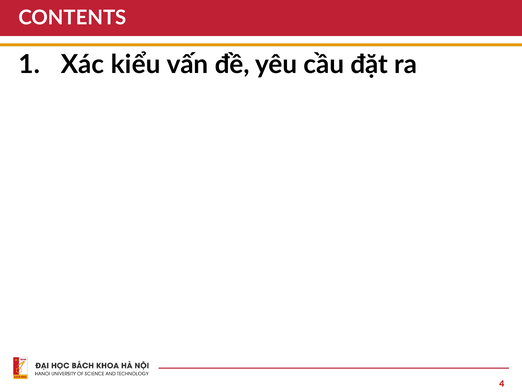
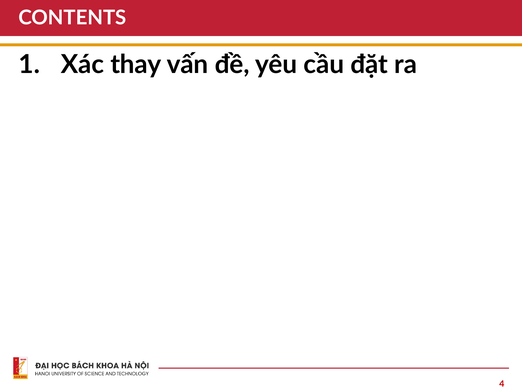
kiểu: kiểu -> thay (136, 65)
